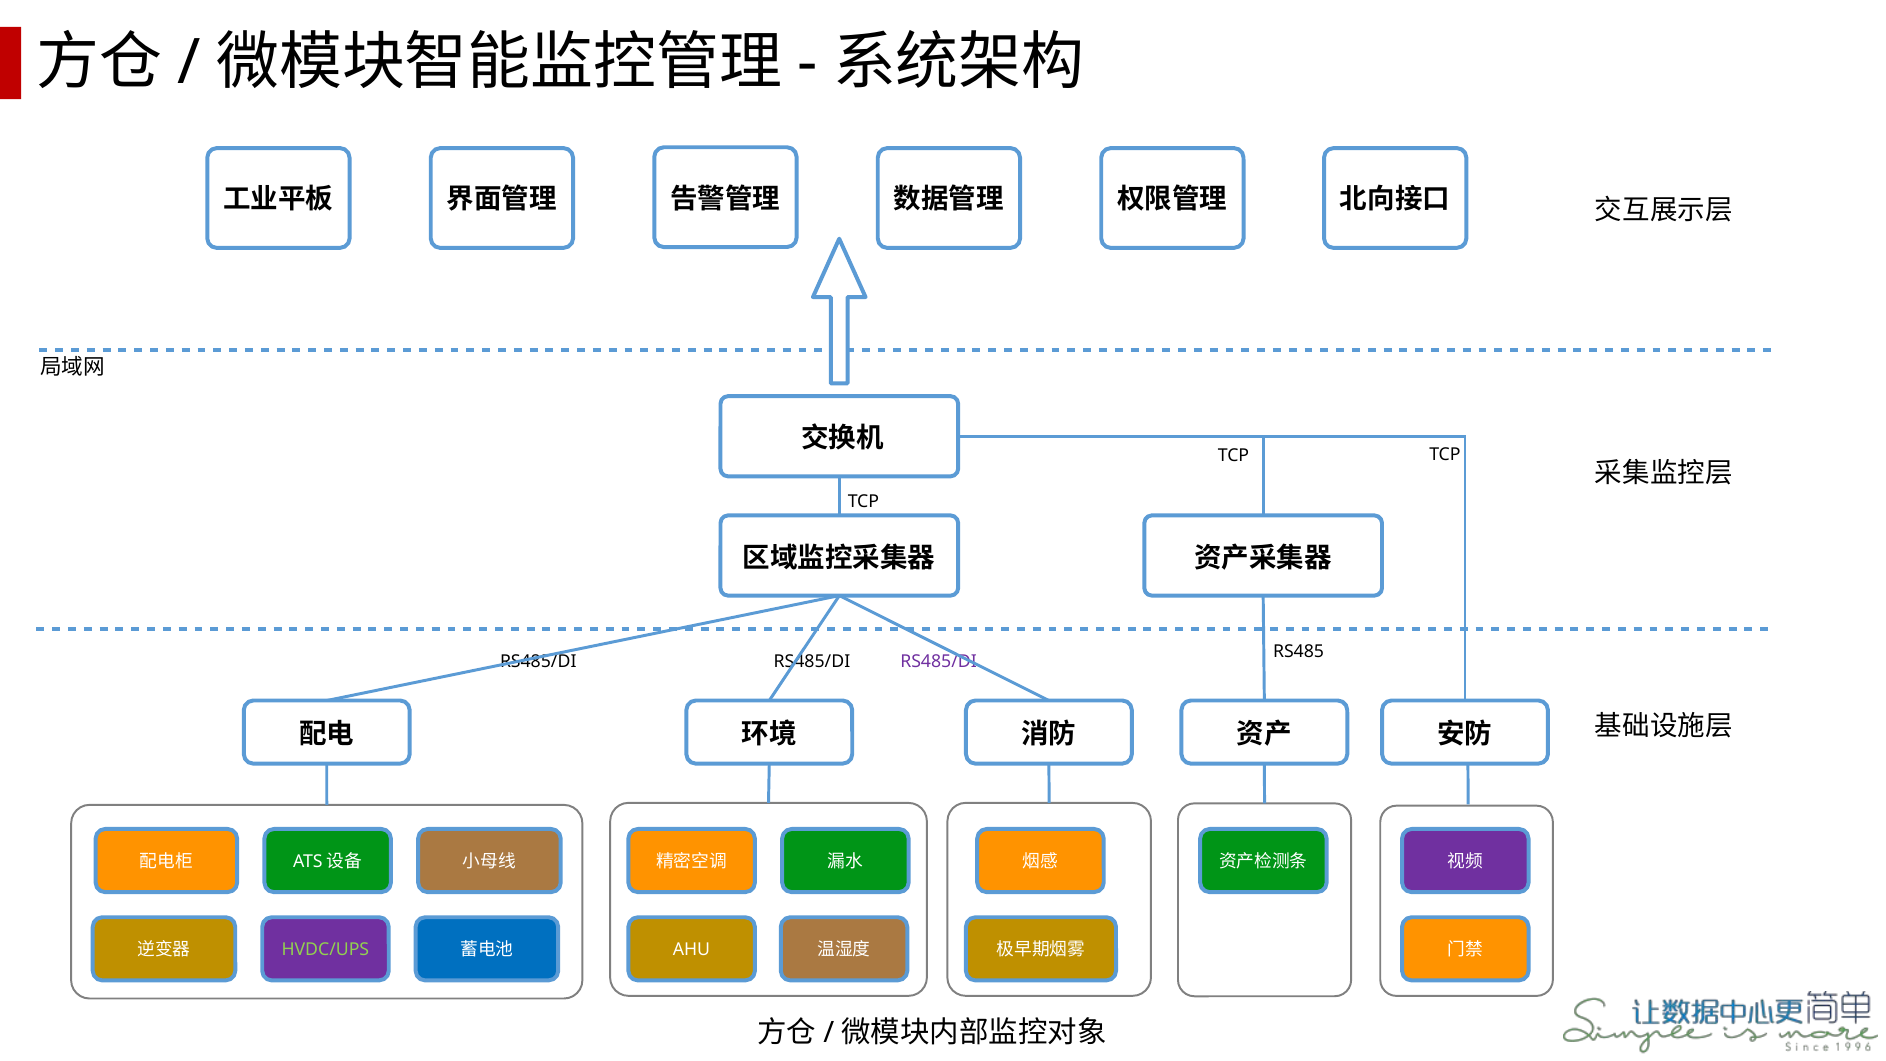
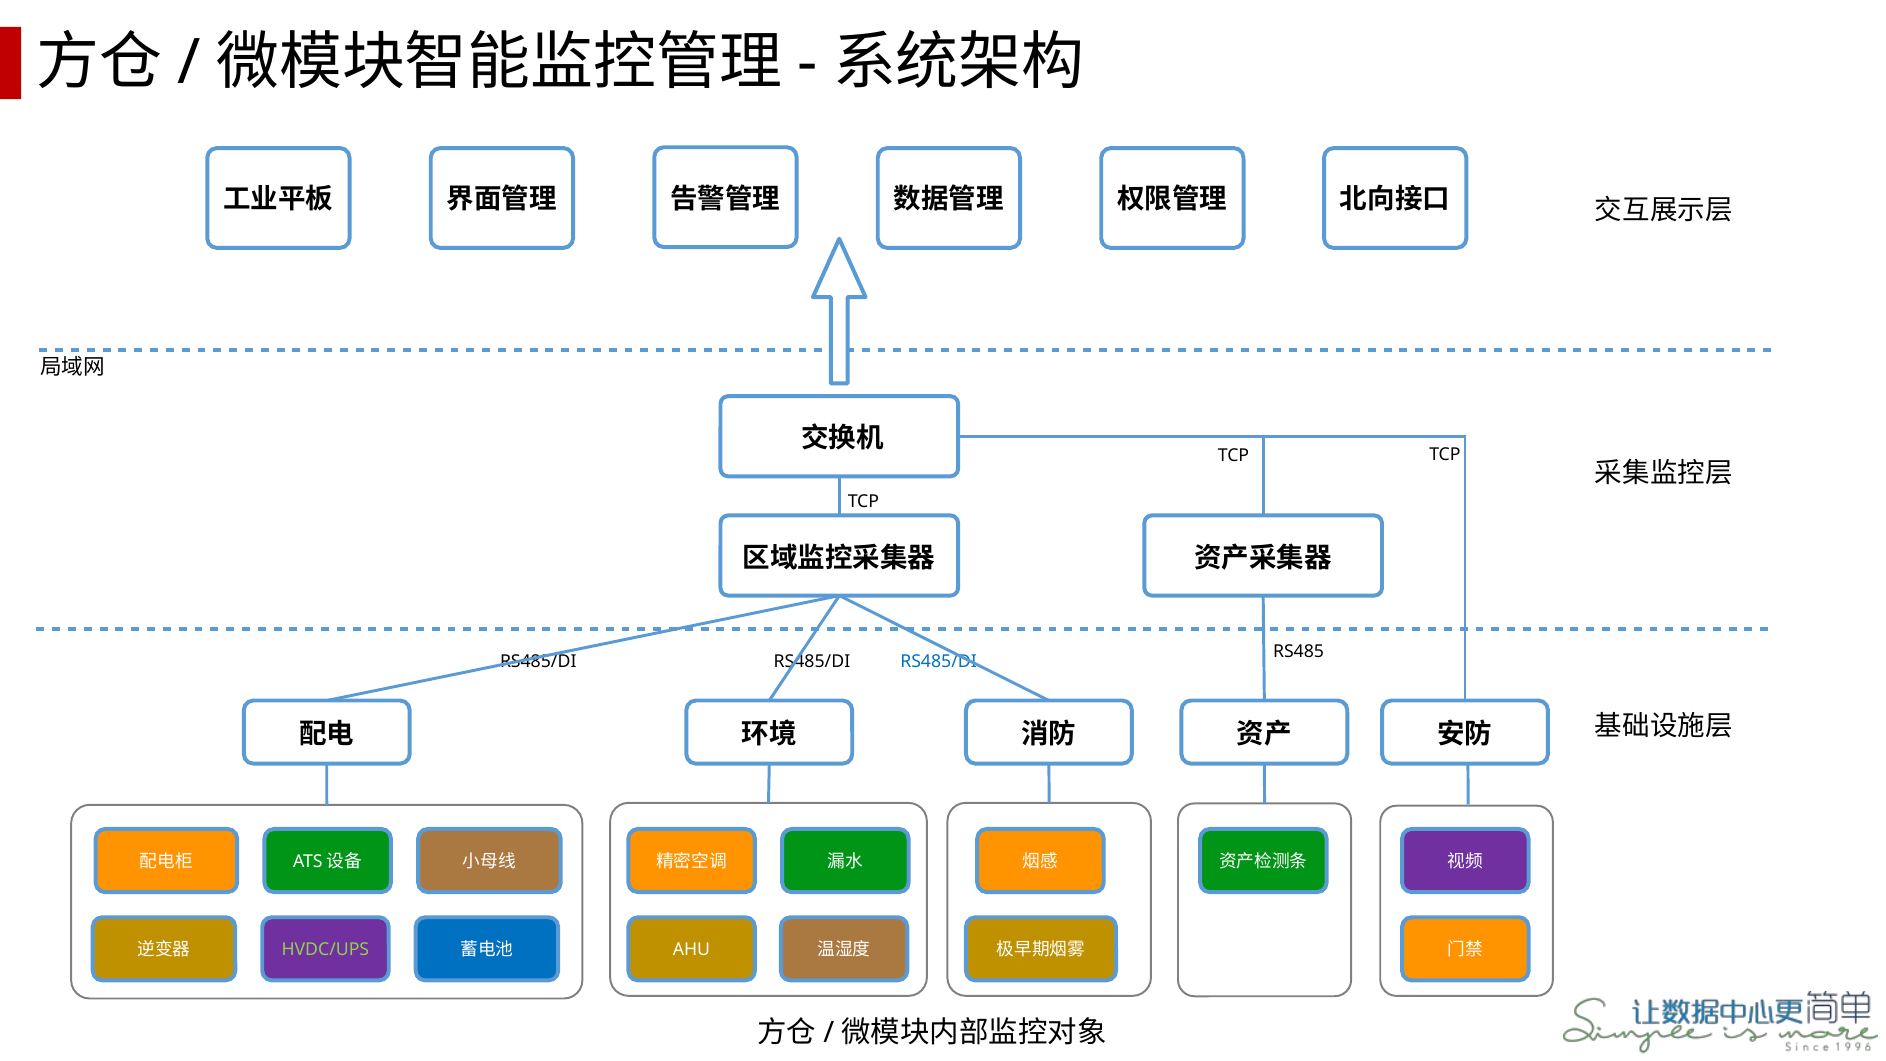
RS485/DI colour: purple -> blue (939, 662)
